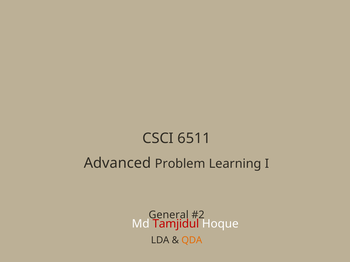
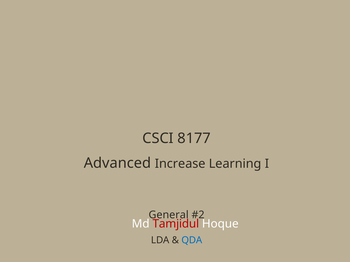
6511: 6511 -> 8177 (194, 138)
Problem: Problem -> Increase (180, 164)
QDA colour: orange -> blue (192, 241)
